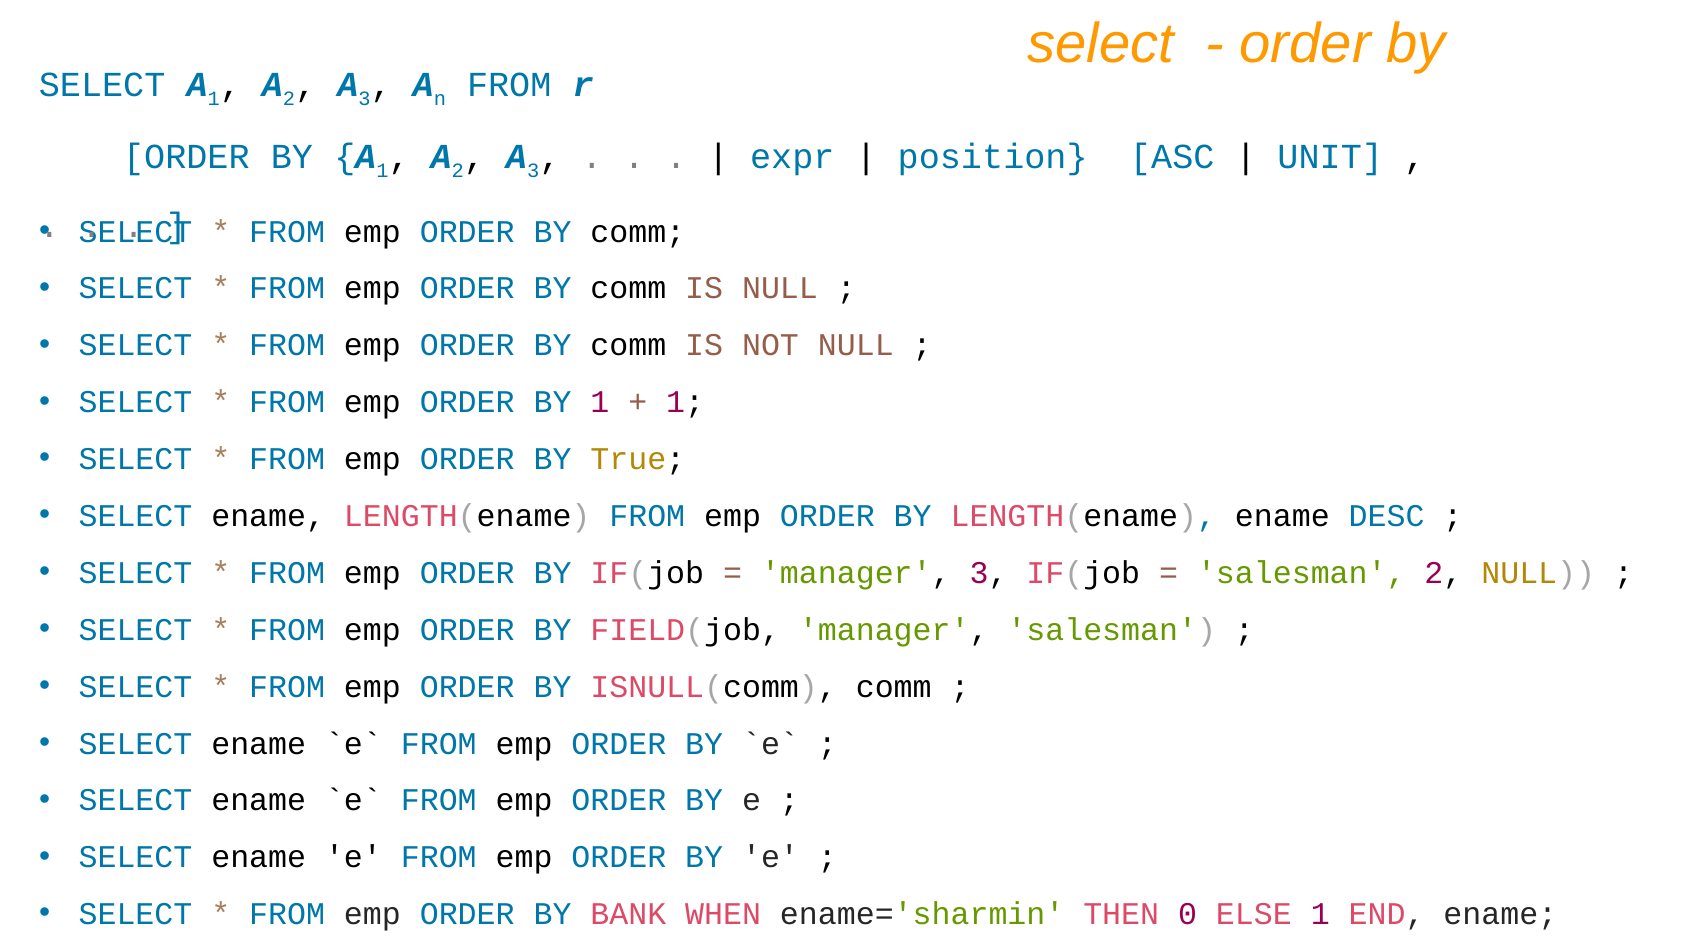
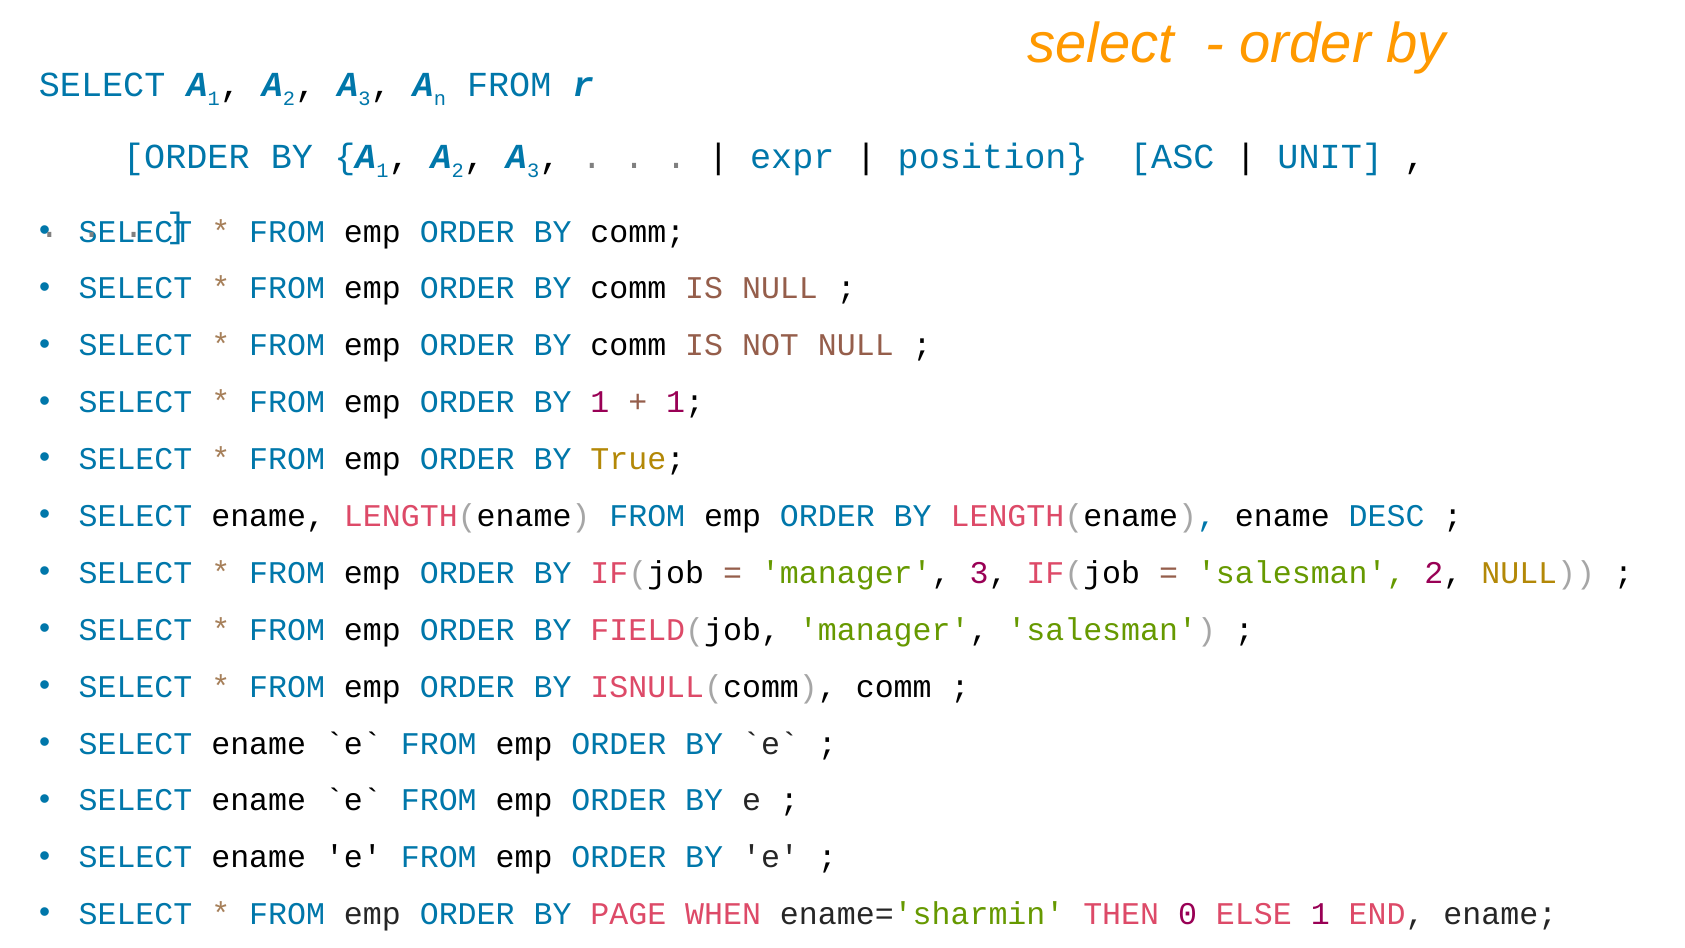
BANK: BANK -> PAGE (628, 914)
